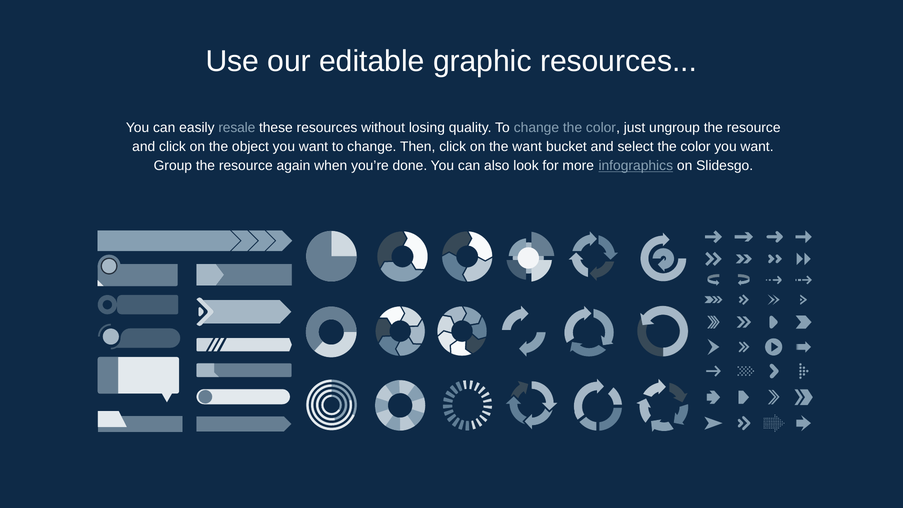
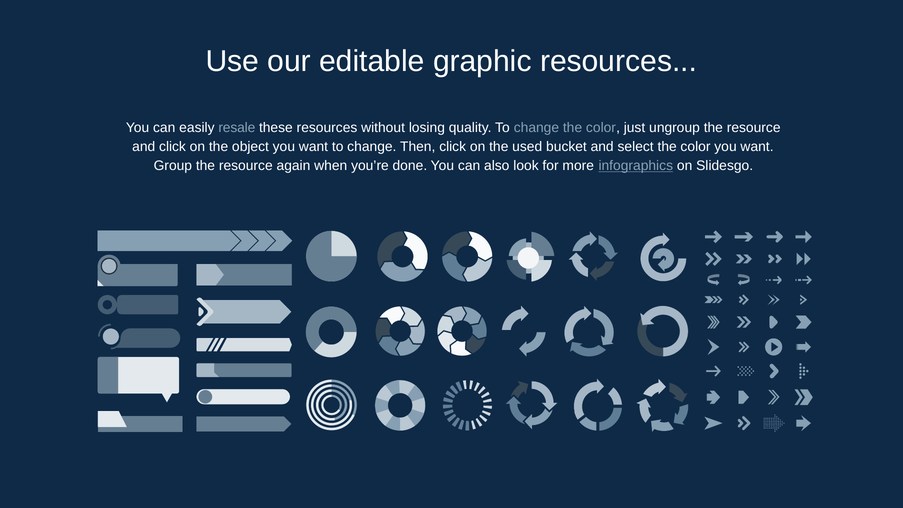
the want: want -> used (527, 147)
